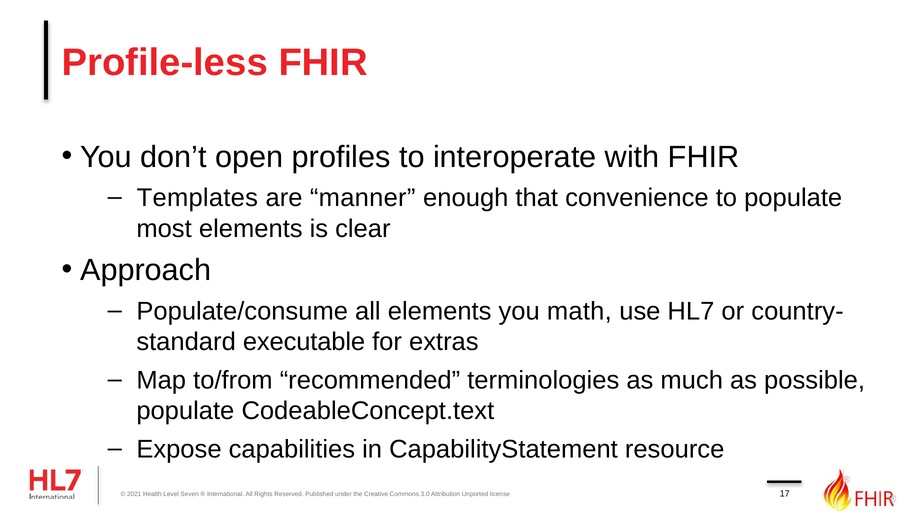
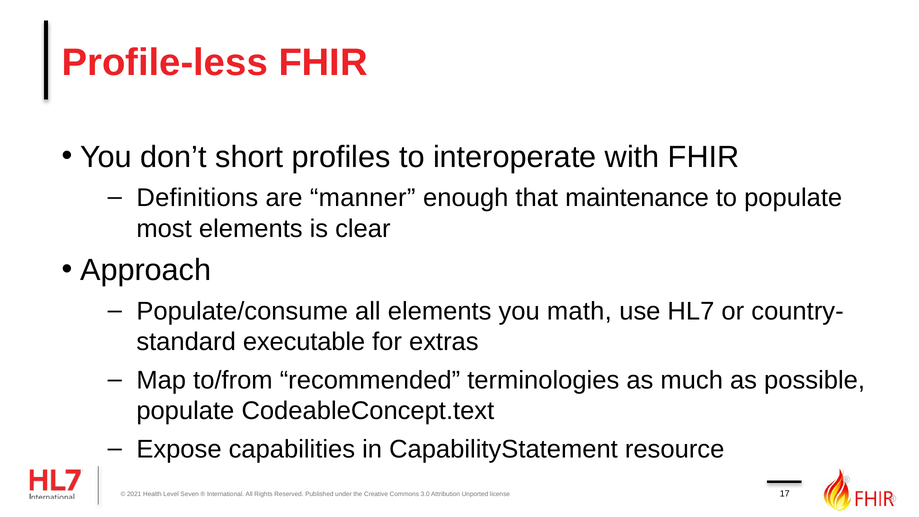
open: open -> short (249, 157)
Templates: Templates -> Definitions (197, 198)
convenience: convenience -> maintenance (637, 198)
